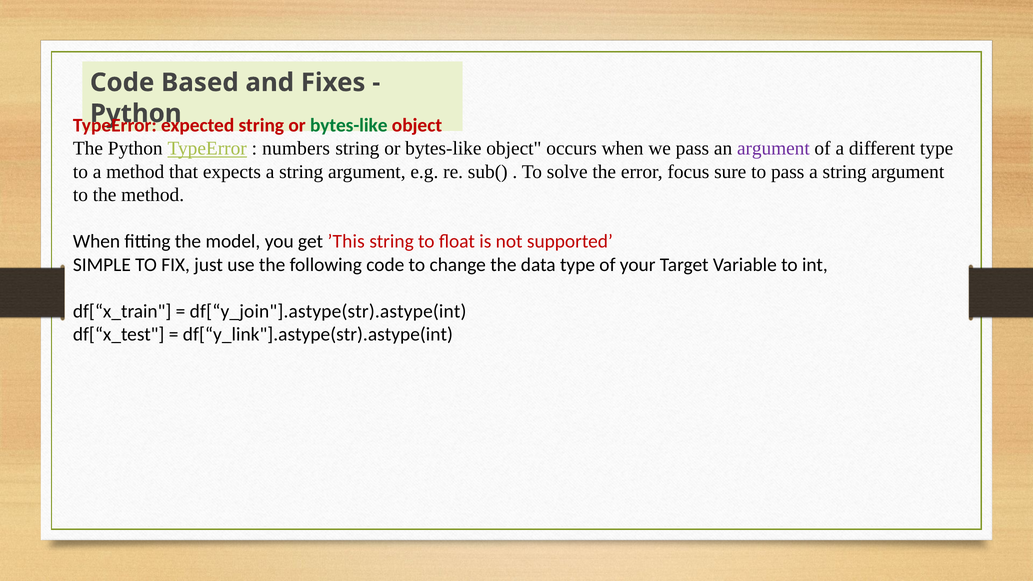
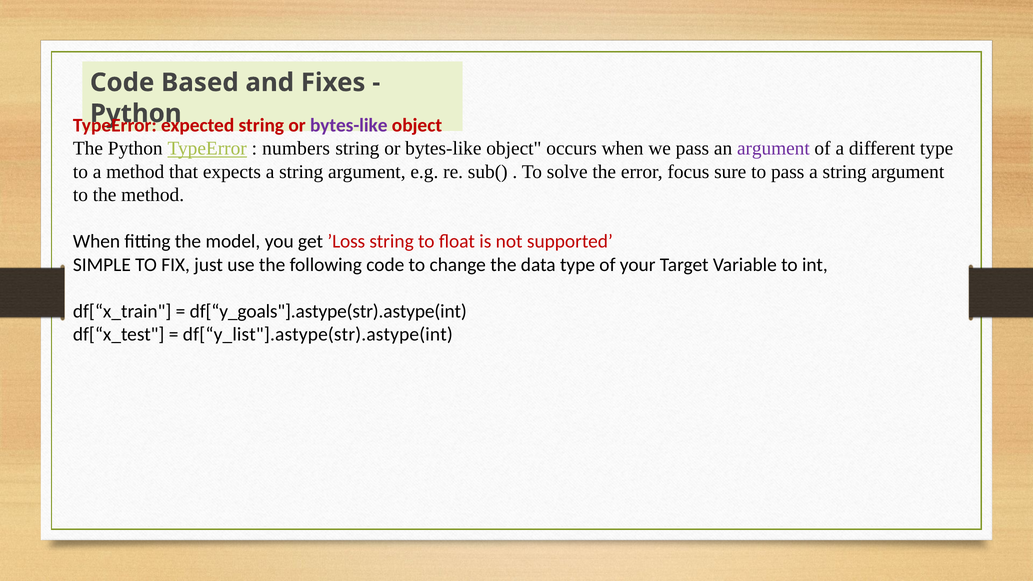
bytes-like colour: green -> purple (349, 125)
’This: ’This -> ’Loss (346, 242)
df[“y_join"].astype(str).astype(int: df[“y_join"].astype(str).astype(int -> df[“y_goals"].astype(str).astype(int (328, 311)
df[“y_link"].astype(str).astype(int: df[“y_link"].astype(str).astype(int -> df[“y_list"].astype(str).astype(int (318, 335)
